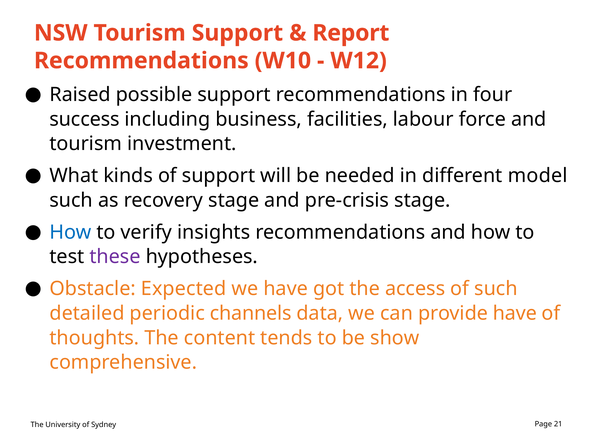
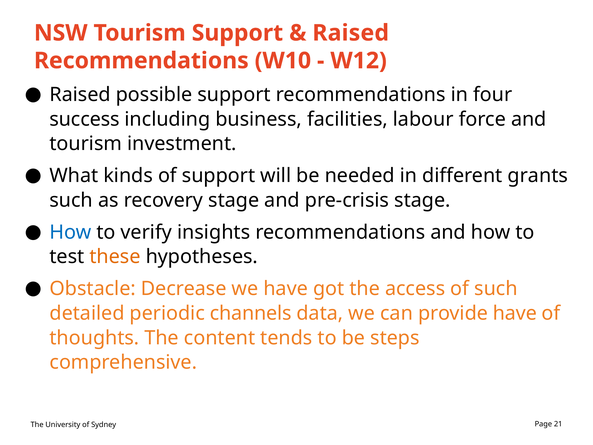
Report: Report -> Raised (351, 33)
model: model -> grants (538, 176)
these colour: purple -> orange (115, 257)
Expected: Expected -> Decrease (184, 289)
show: show -> steps (395, 338)
